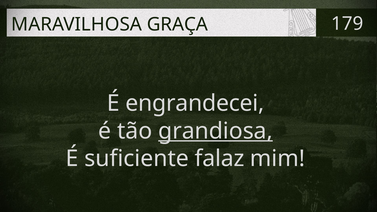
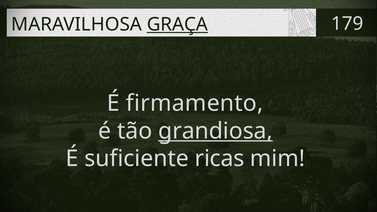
GRAÇA underline: none -> present (177, 24)
engrandecei: engrandecei -> firmamento (195, 103)
falaz: falaz -> ricas (220, 159)
